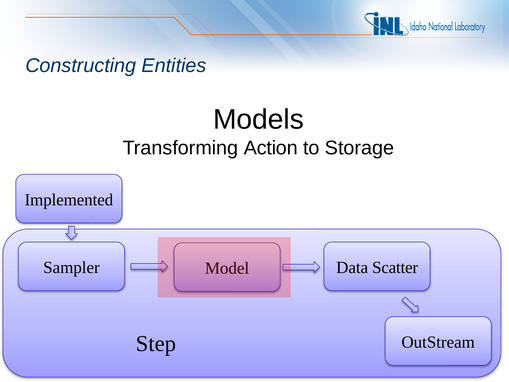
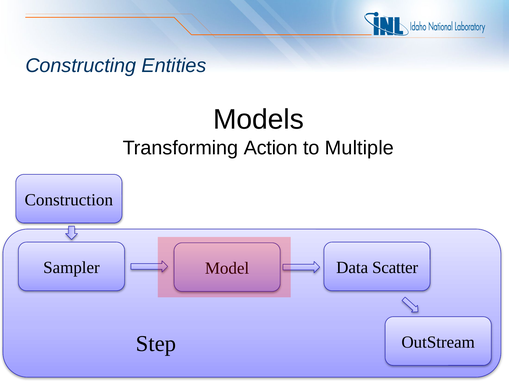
Storage: Storage -> Multiple (359, 148)
Implemented: Implemented -> Construction (69, 200)
